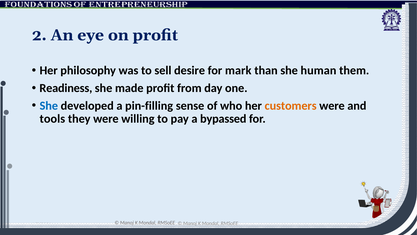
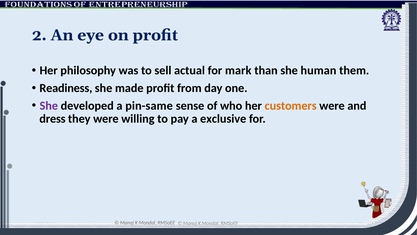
desire: desire -> actual (190, 71)
She colour: blue -> purple (49, 105)
pin-filling: pin-filling -> pin-same (149, 105)
tools: tools -> dress (52, 119)
bypassed: bypassed -> exclusive (223, 119)
